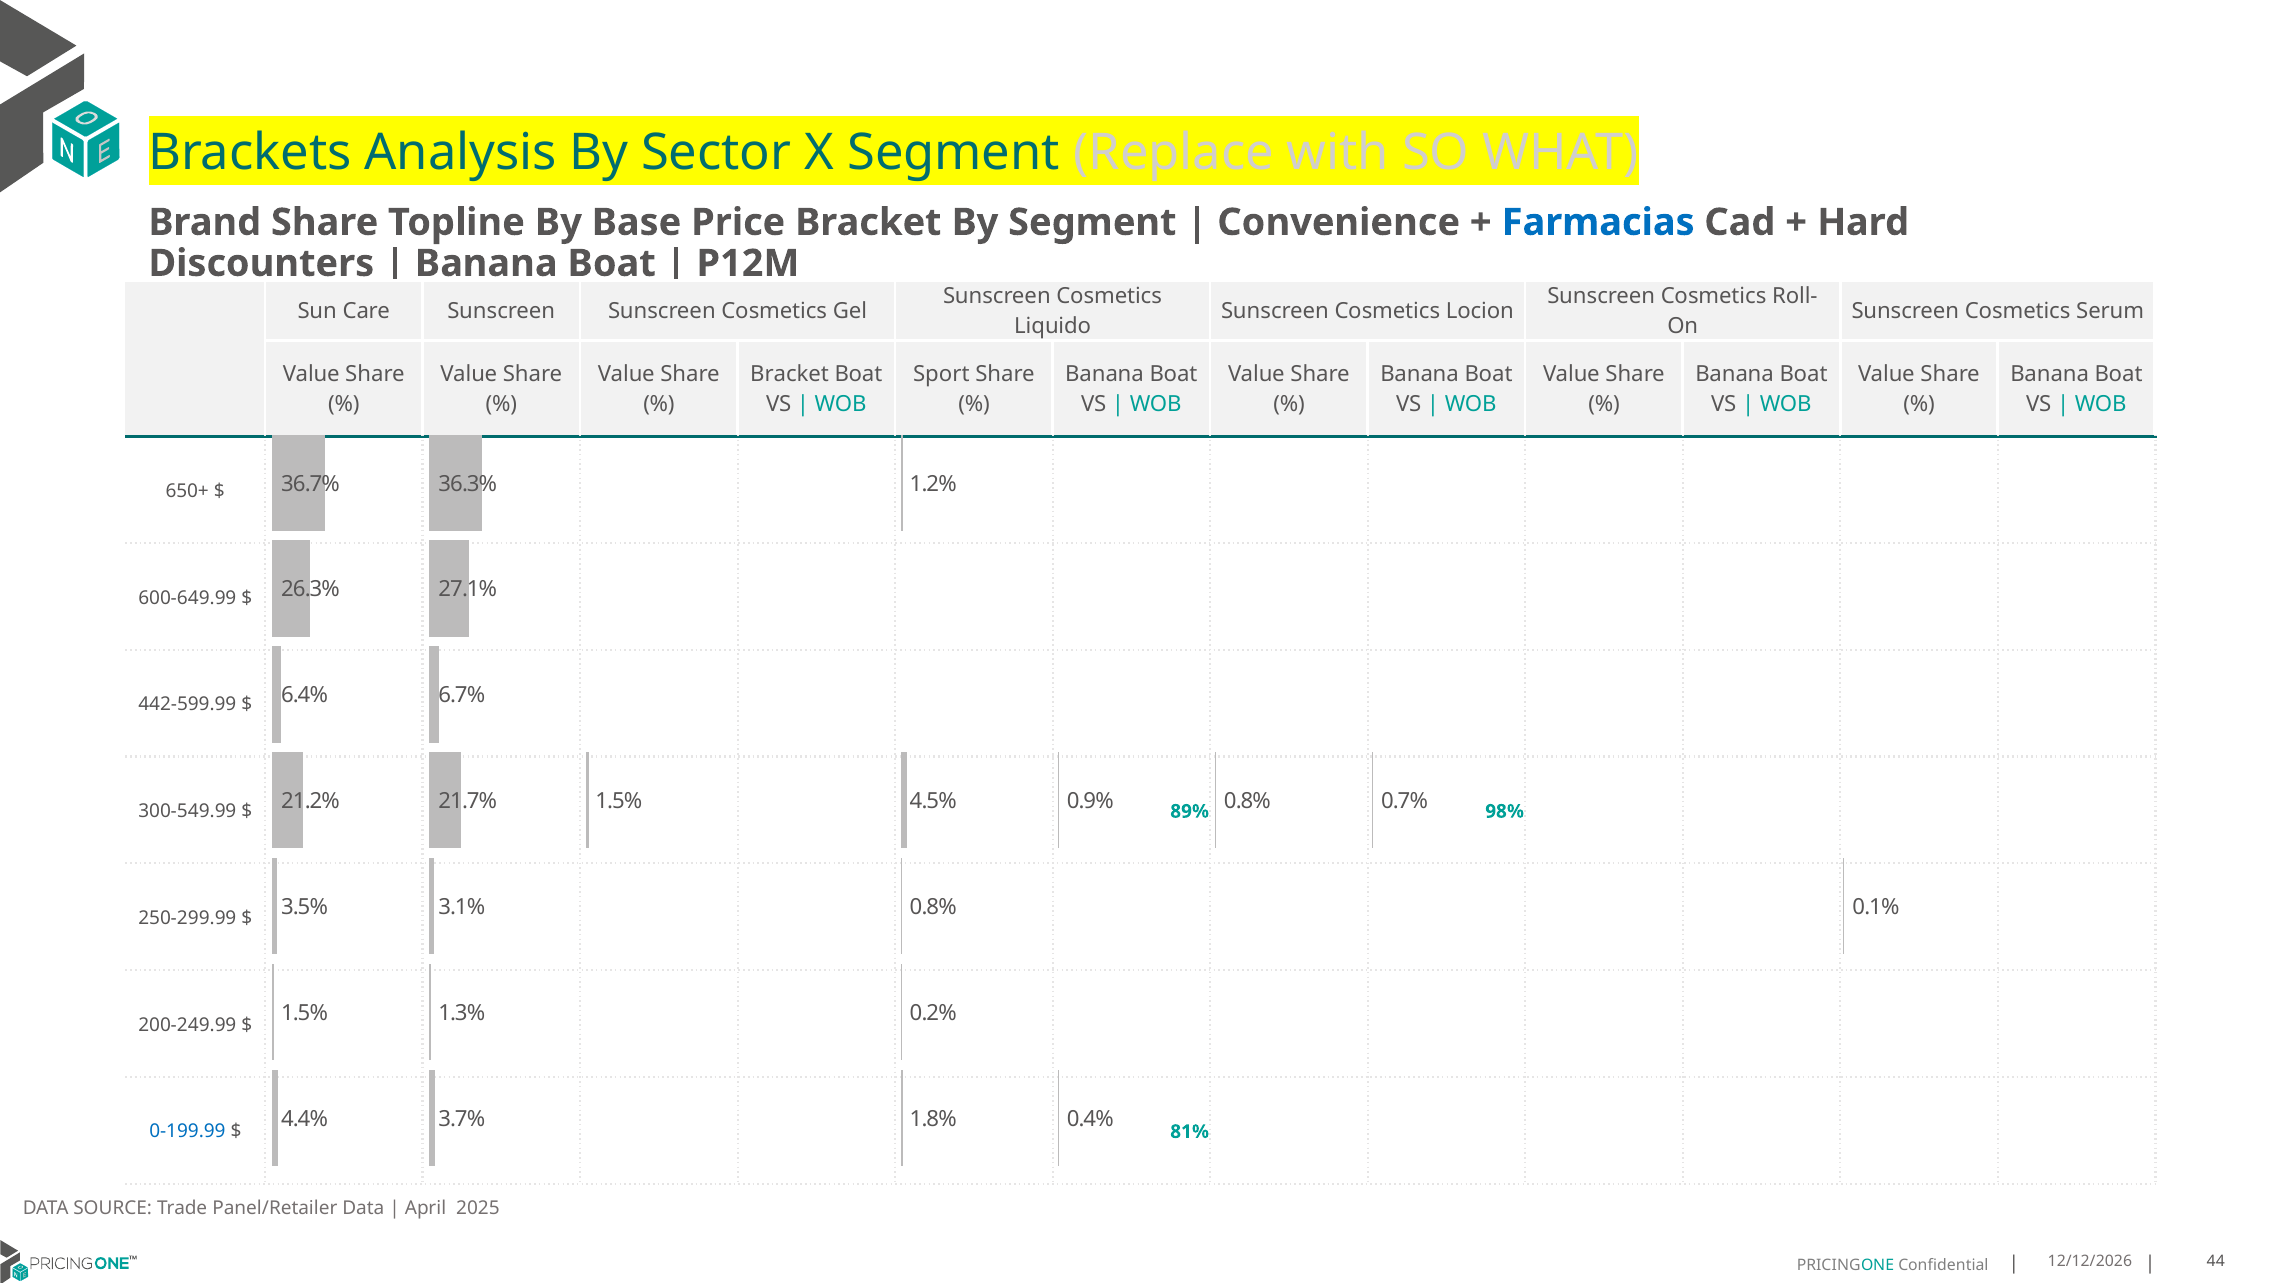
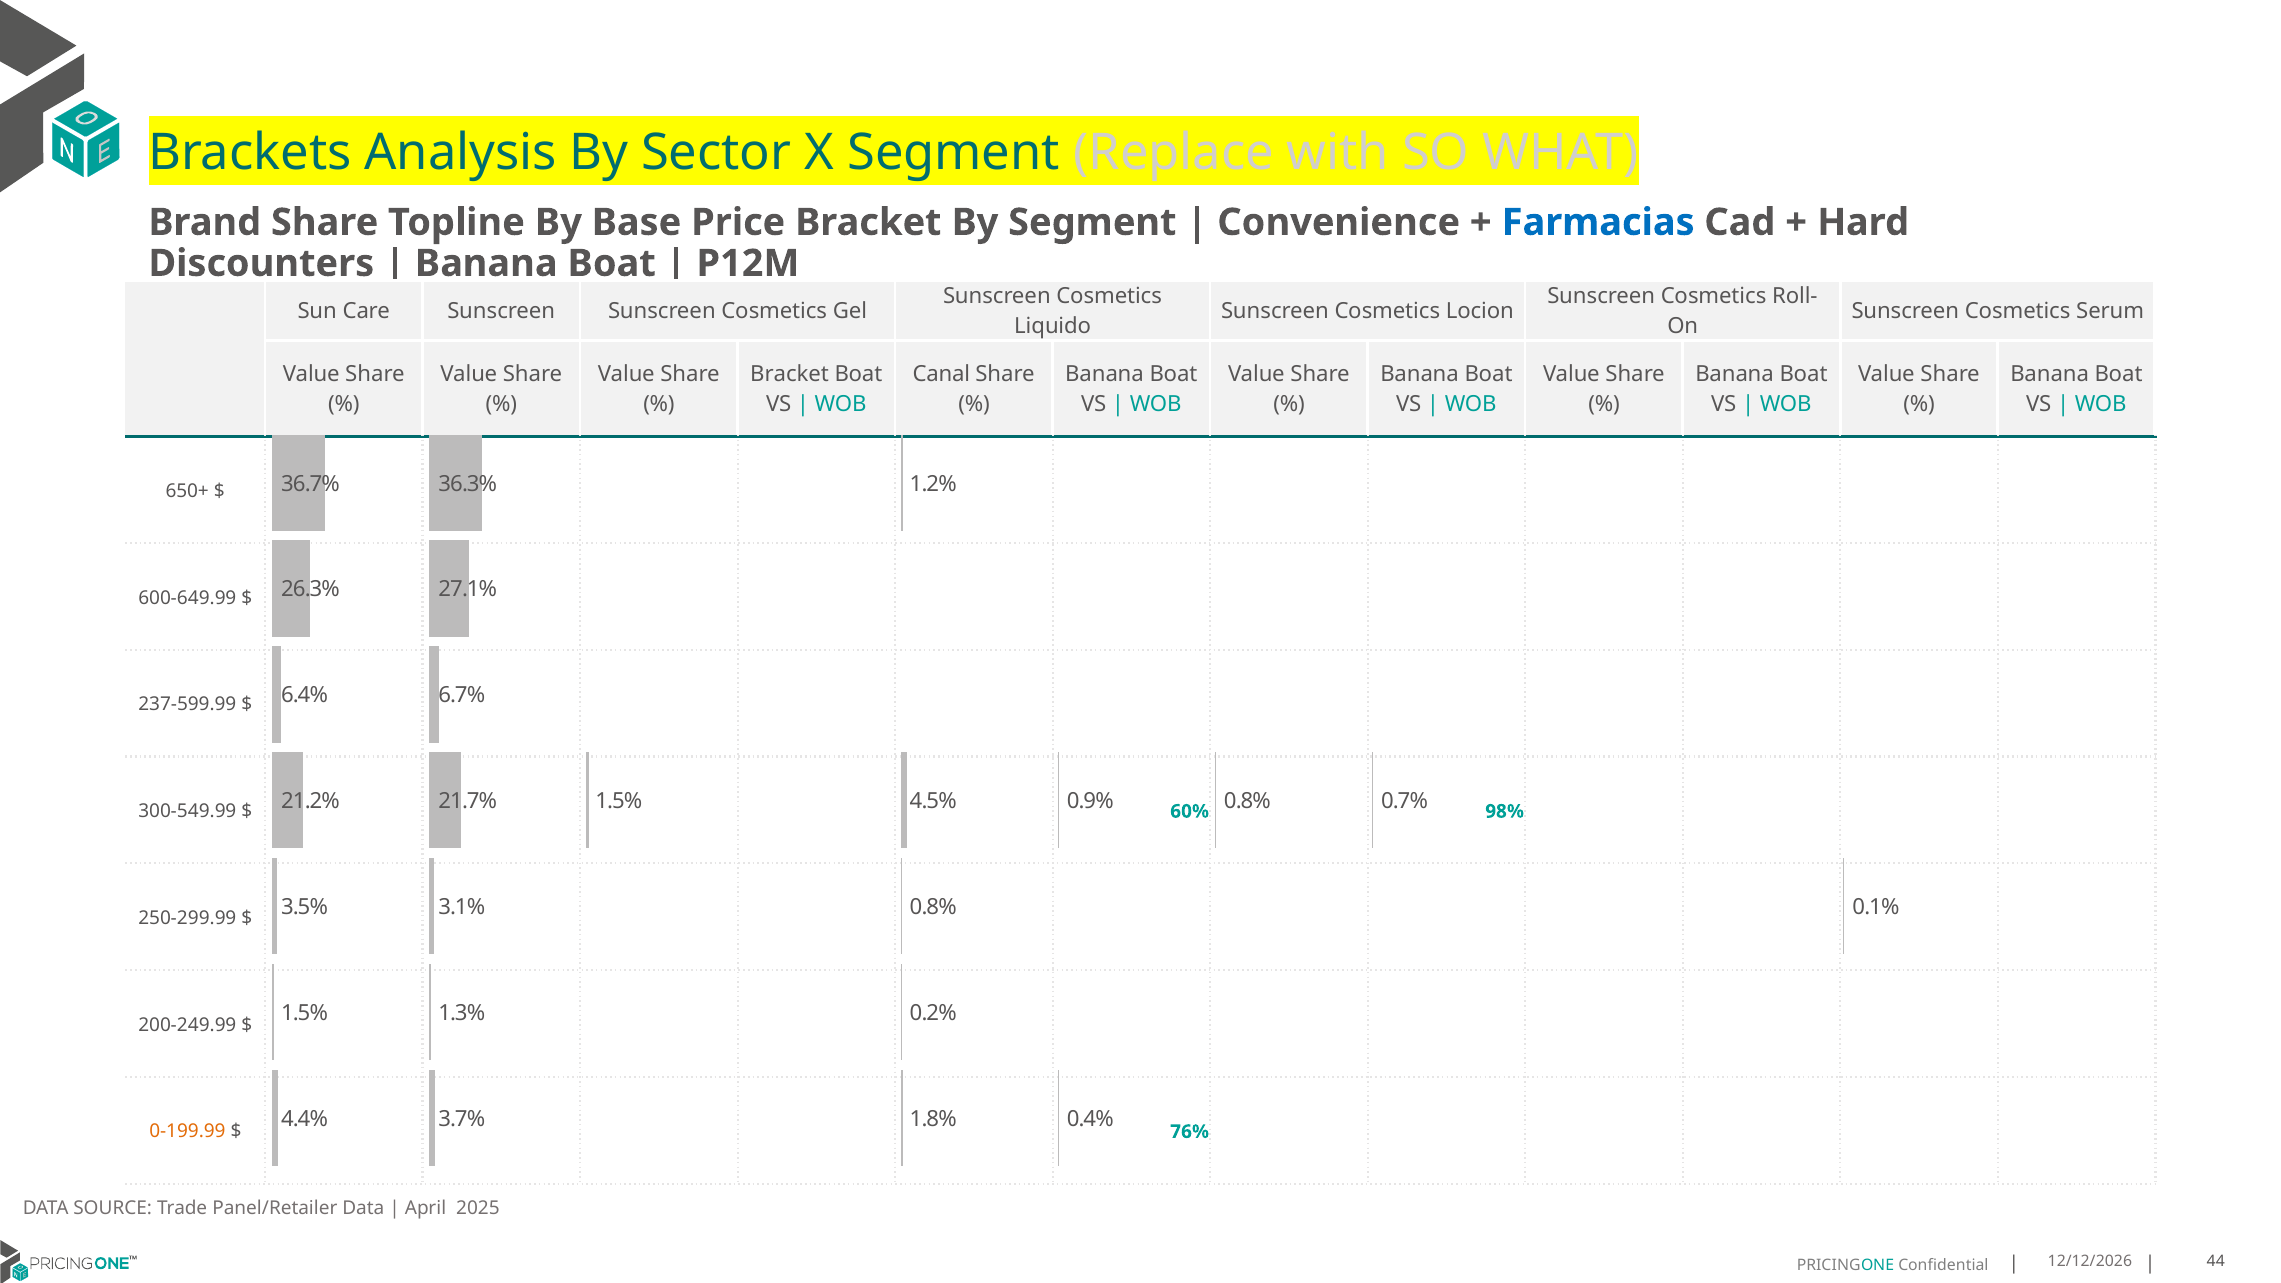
Sport: Sport -> Canal (941, 375)
442-599.99: 442-599.99 -> 237-599.99 (187, 705)
89%: 89% -> 60% (1190, 811)
0-199.99 colour: blue -> orange (187, 1132)
81%: 81% -> 76% (1190, 1132)
